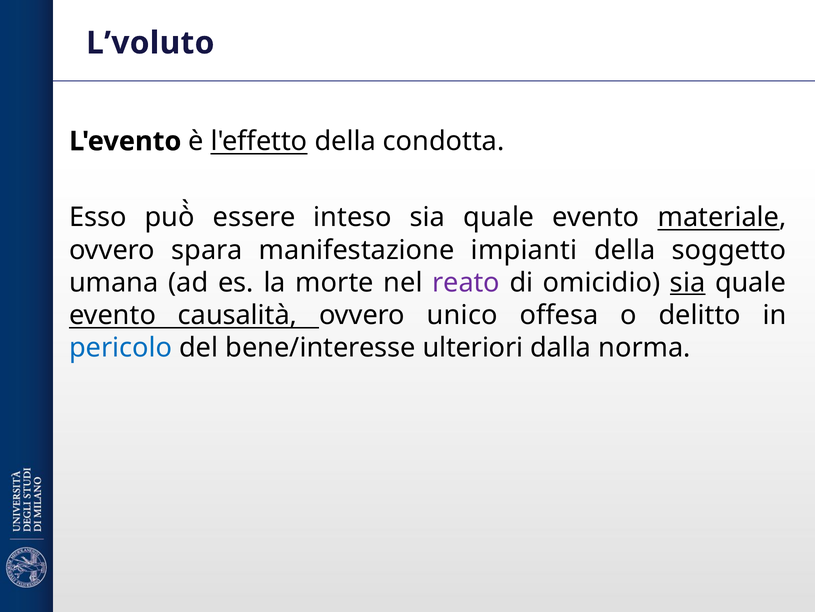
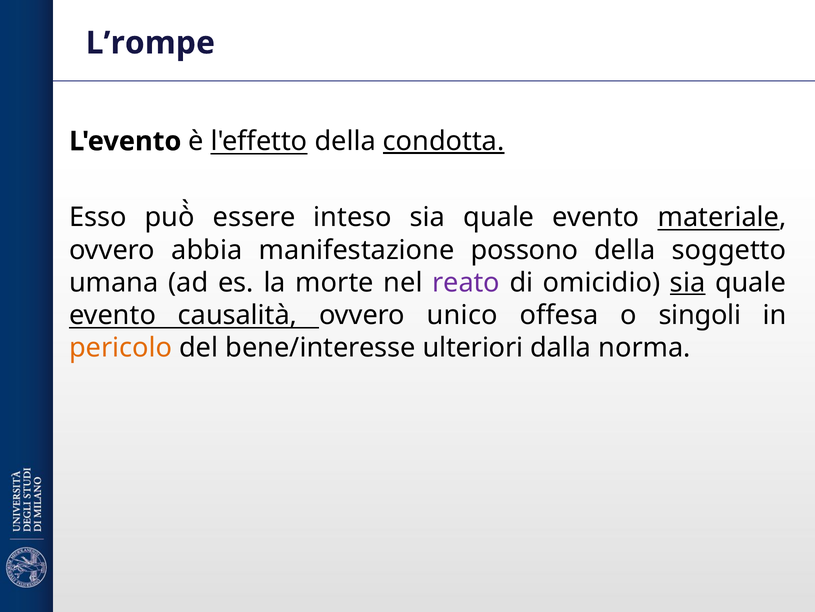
L’voluto: L’voluto -> L’rompe (150, 43)
condotta underline: none -> present (444, 141)
spara: spara -> abbia (207, 250)
impianti: impianti -> possono (524, 250)
delitto: delitto -> singoli (700, 315)
pericolo colour: blue -> orange (121, 348)
